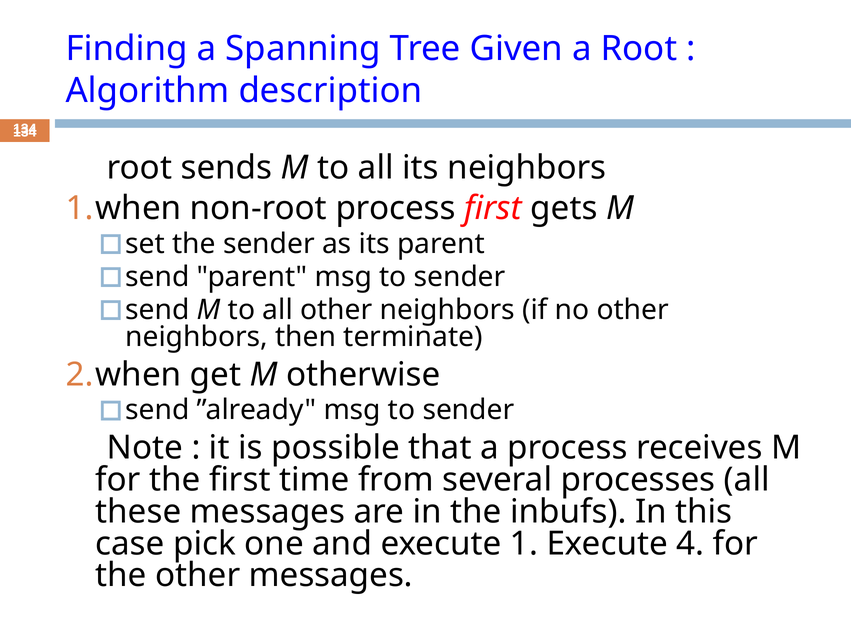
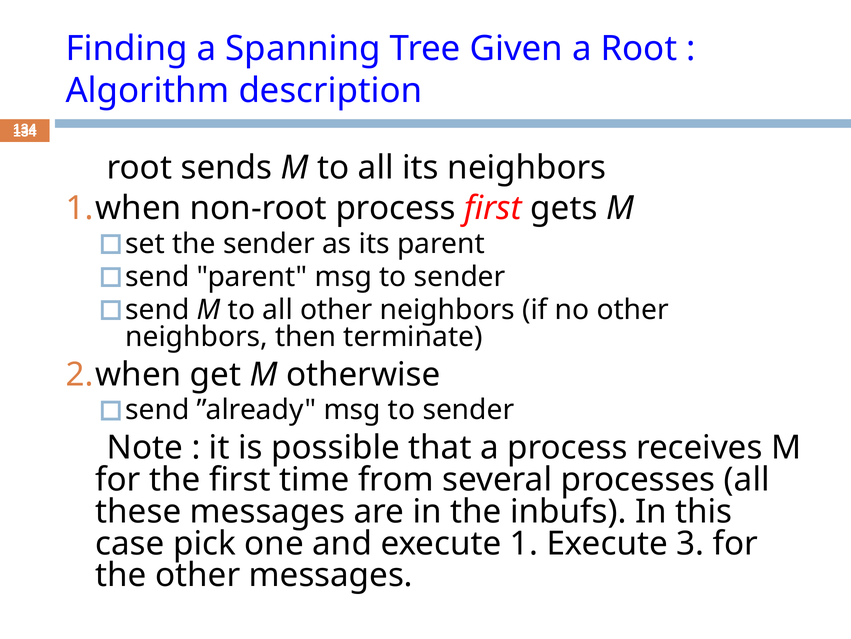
4: 4 -> 3 (690, 543)
